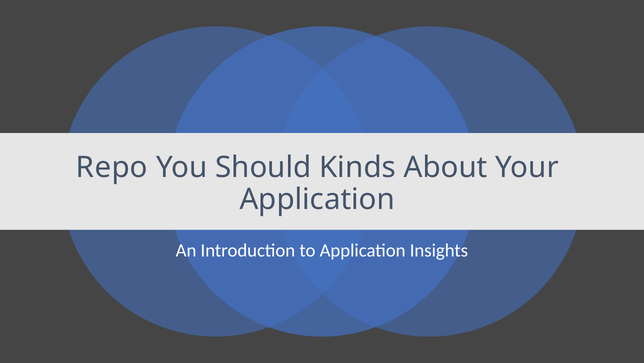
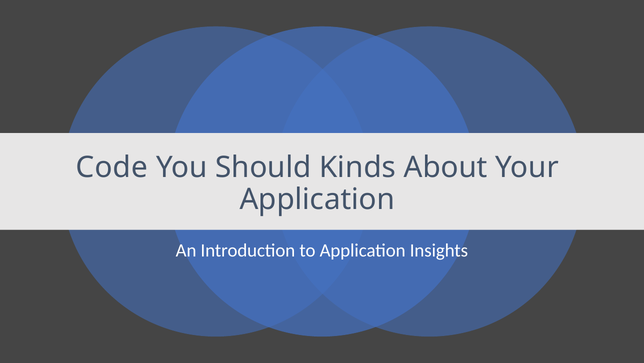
Repo: Repo -> Code (112, 167)
